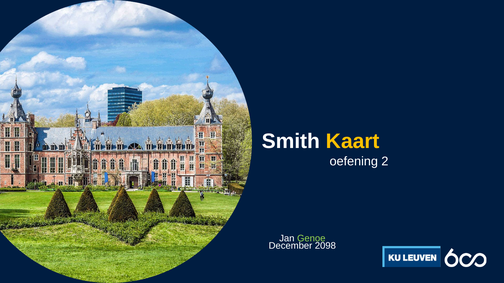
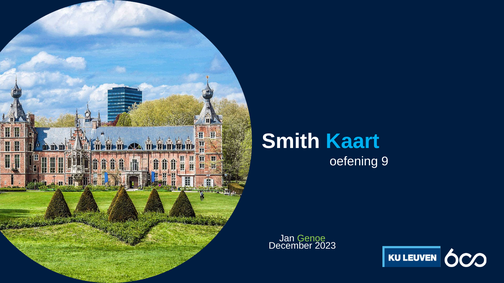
Kaart colour: yellow -> light blue (353, 142)
2: 2 -> 9 (385, 161)
2098: 2098 -> 2023 (325, 246)
